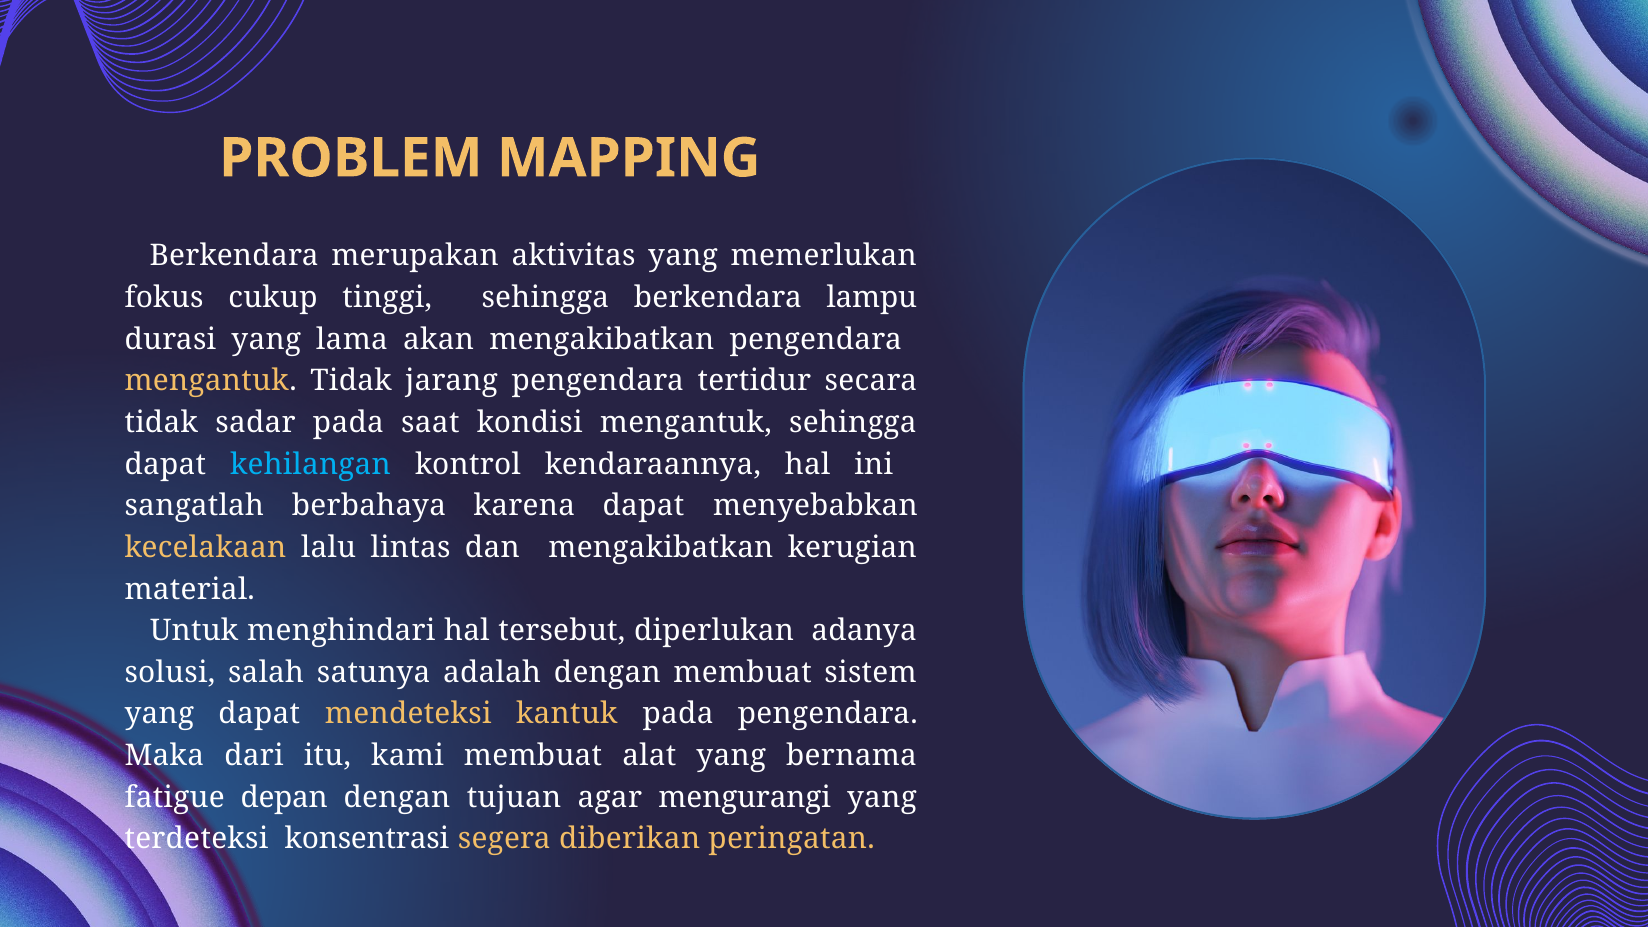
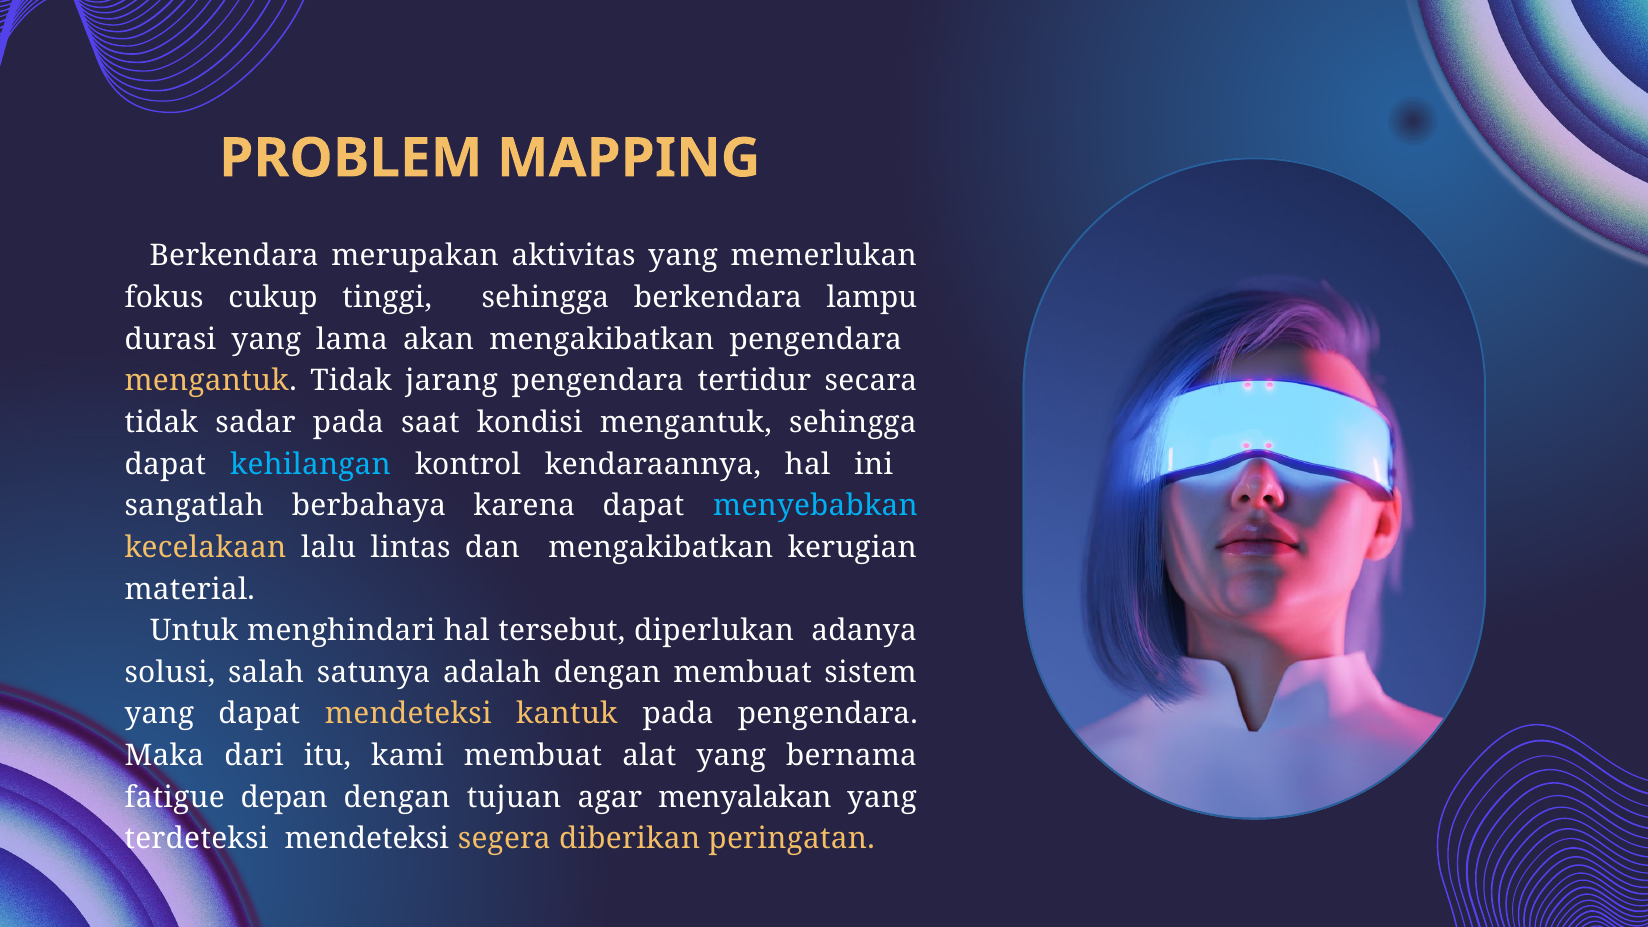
menyebabkan colour: white -> light blue (816, 506)
mengurangi: mengurangi -> menyalakan (745, 797)
terdeteksi konsentrasi: konsentrasi -> mendeteksi (367, 839)
